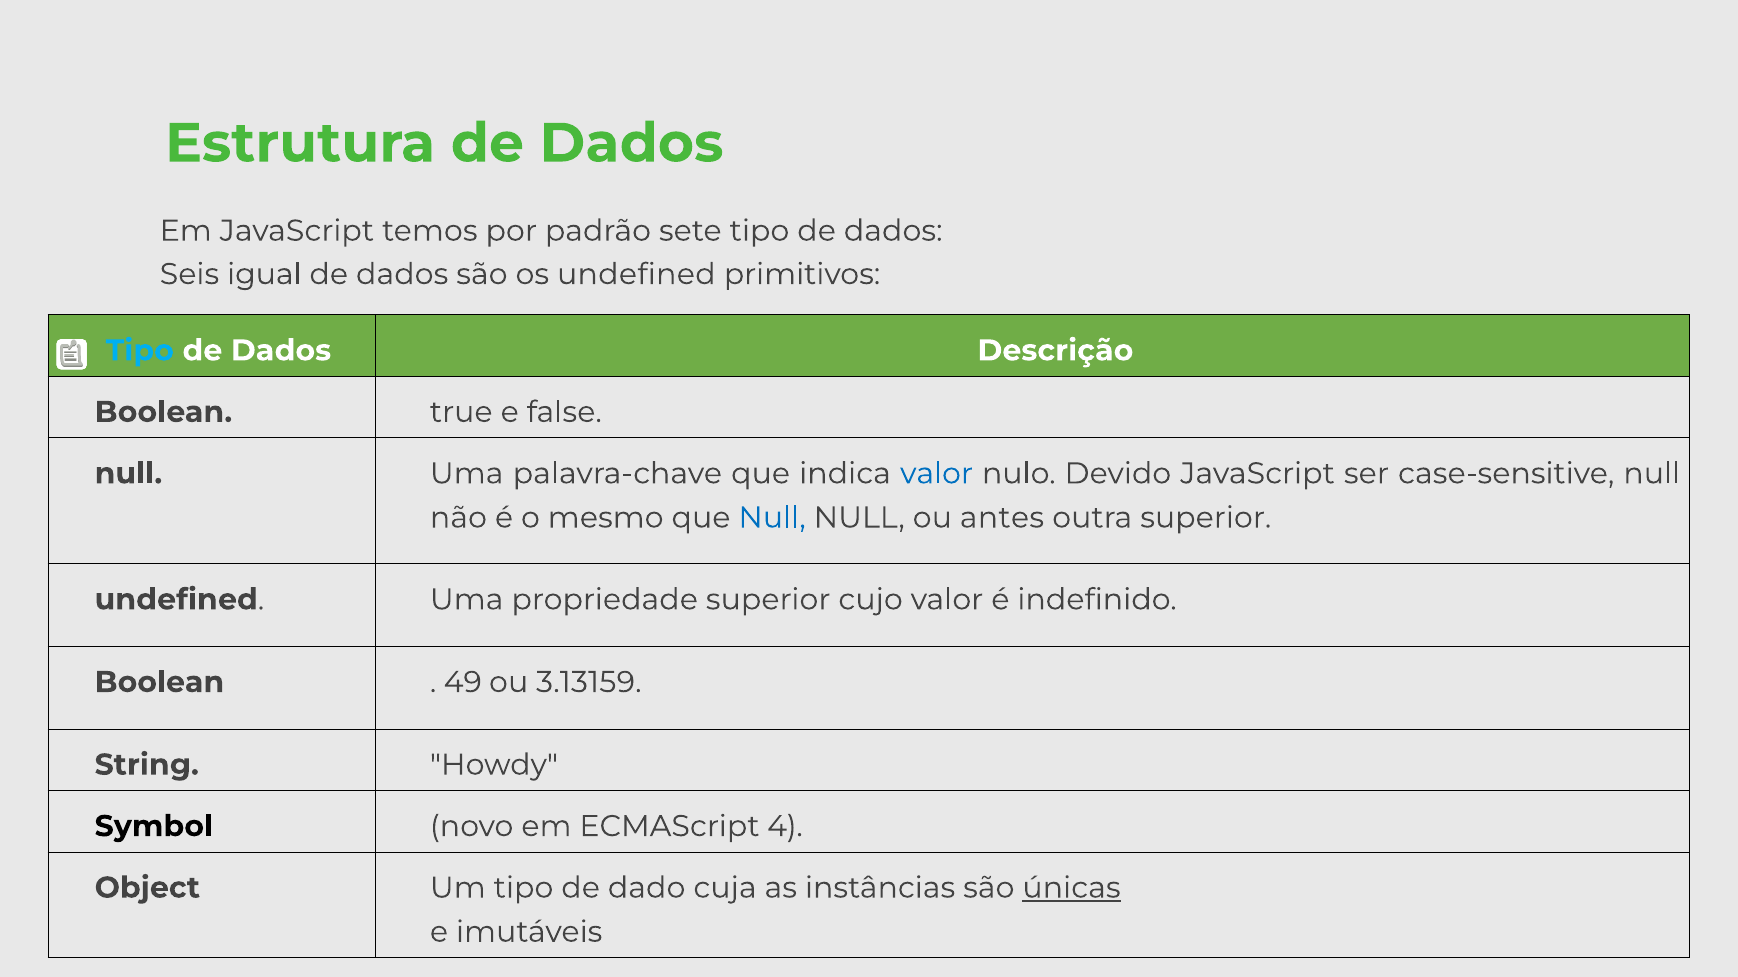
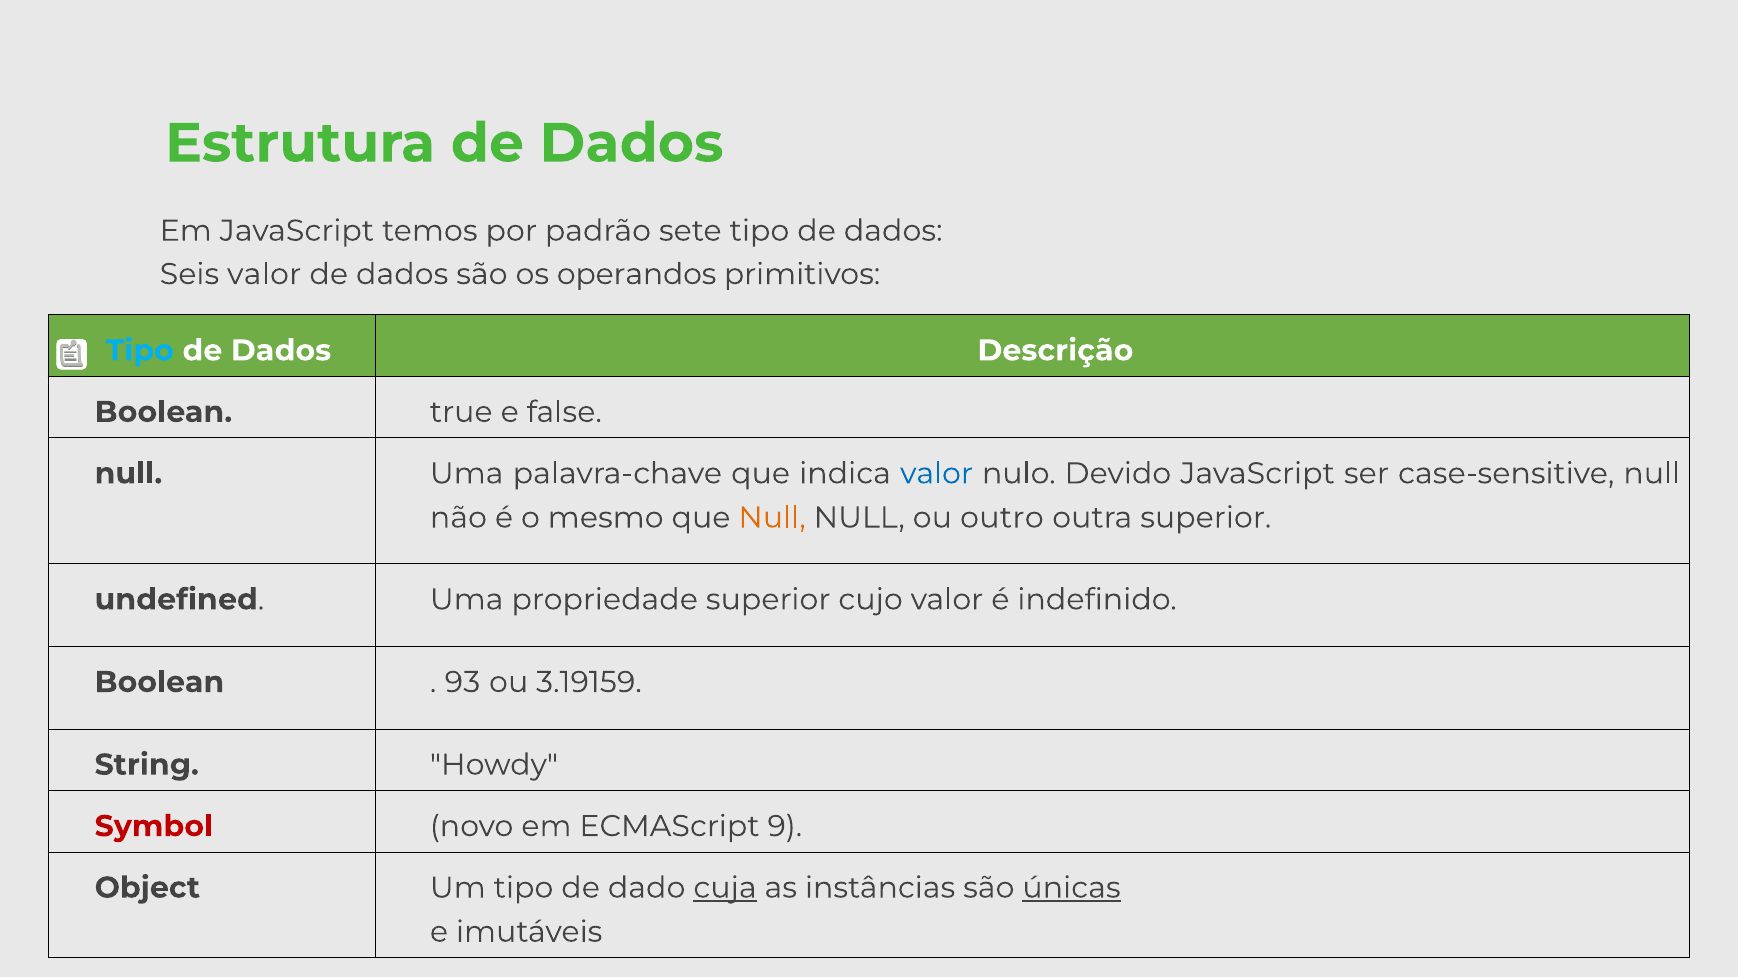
Seis igual: igual -> valor (264, 274)
os undefined: undefined -> operandos (637, 274)
Null colour: blue -> orange (772, 518)
antes: antes -> outro (1002, 518)
49: 49 -> 93 (462, 682)
3.13159: 3.13159 -> 3.19159 (589, 682)
Symbol colour: black -> red (154, 827)
4: 4 -> 9 (785, 827)
cuja underline: none -> present (725, 888)
